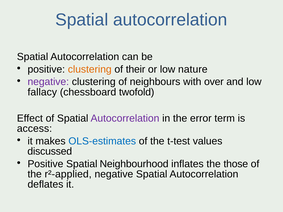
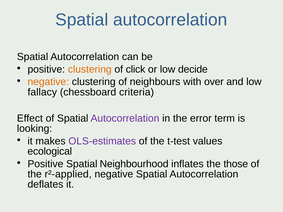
their: their -> click (136, 69)
nature: nature -> decide (193, 69)
negative colour: purple -> orange (48, 82)
twofold: twofold -> criteria (137, 92)
access: access -> looking (35, 129)
OLS-estimates colour: blue -> purple (102, 141)
discussed: discussed -> ecological (50, 152)
